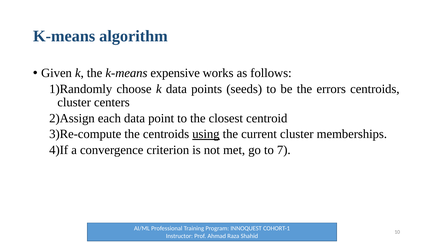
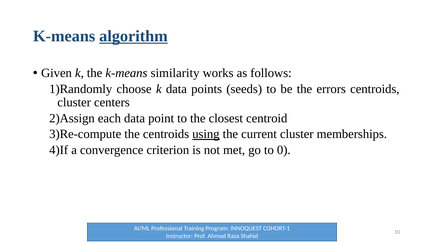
algorithm underline: none -> present (133, 36)
expensive: expensive -> similarity (175, 73)
7: 7 -> 0 (284, 150)
